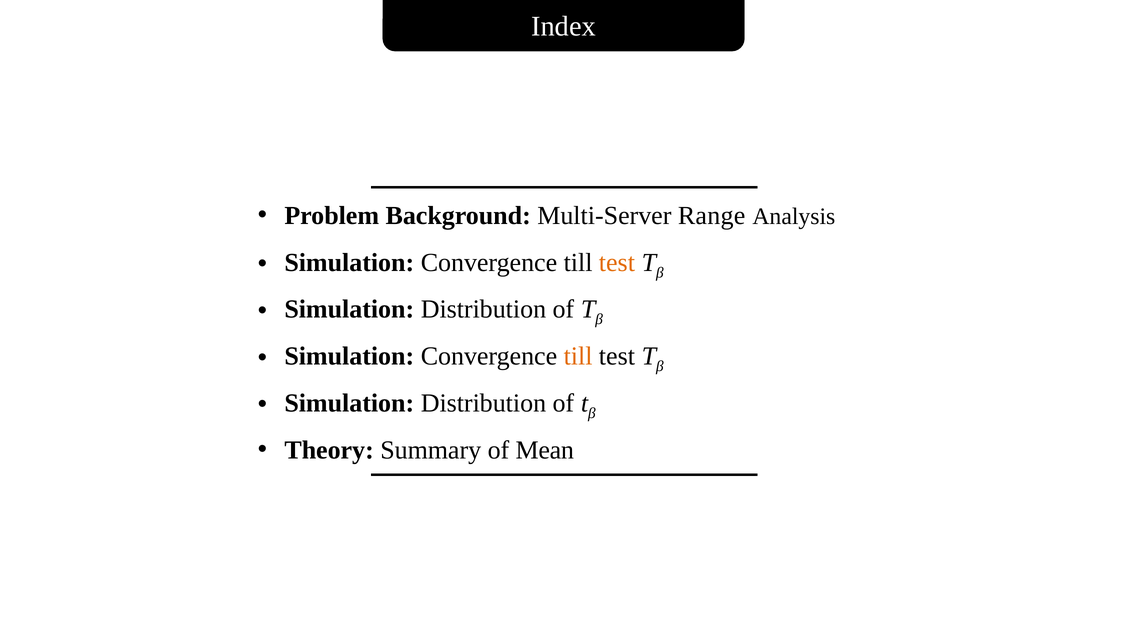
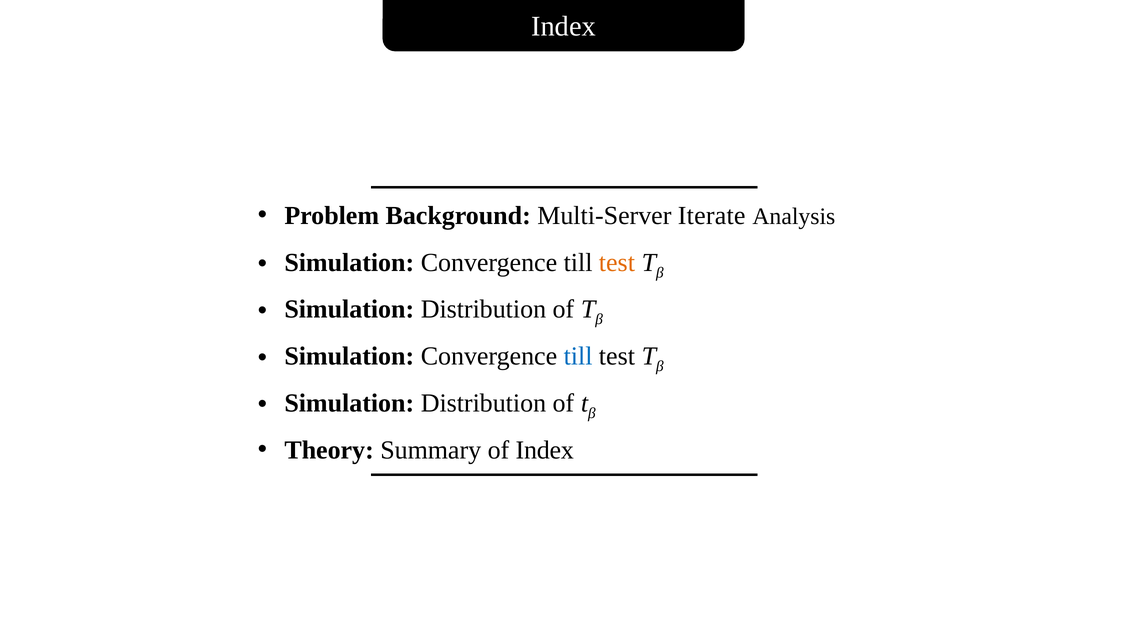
Range: Range -> Iterate (712, 216)
till colour: orange -> blue (578, 356)
of Mean: Mean -> Index (545, 450)
